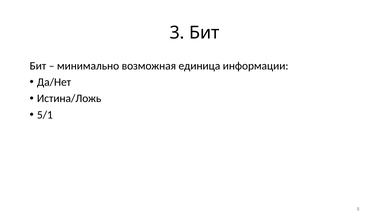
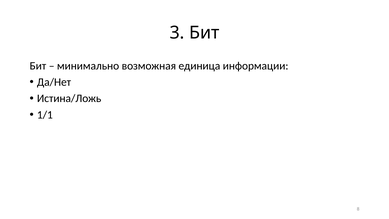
5/1: 5/1 -> 1/1 (45, 115)
